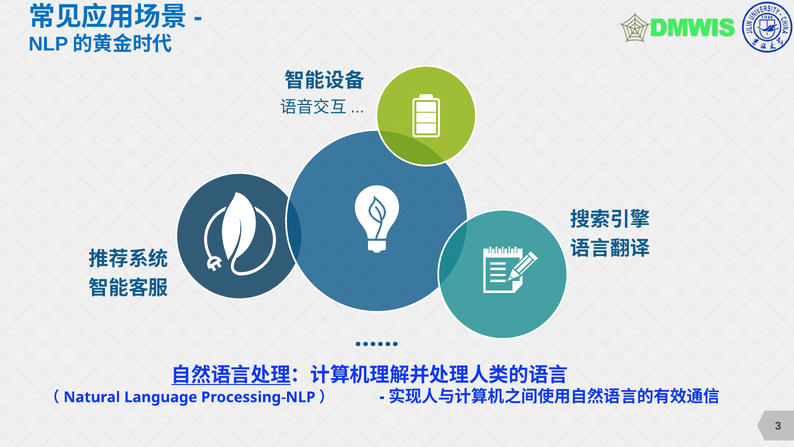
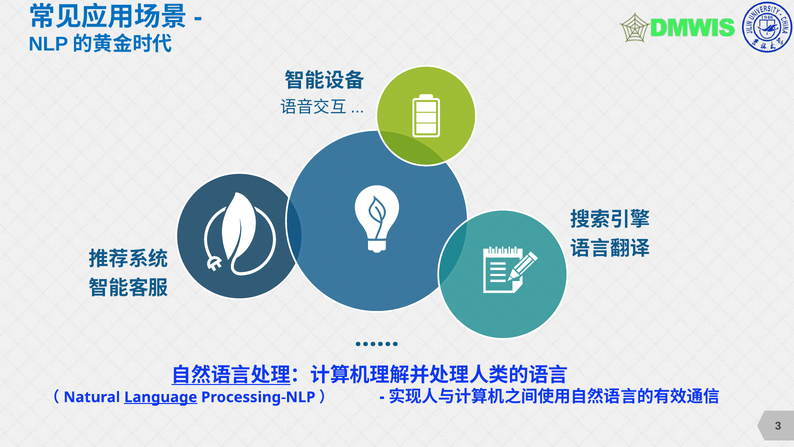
Language underline: none -> present (161, 397)
